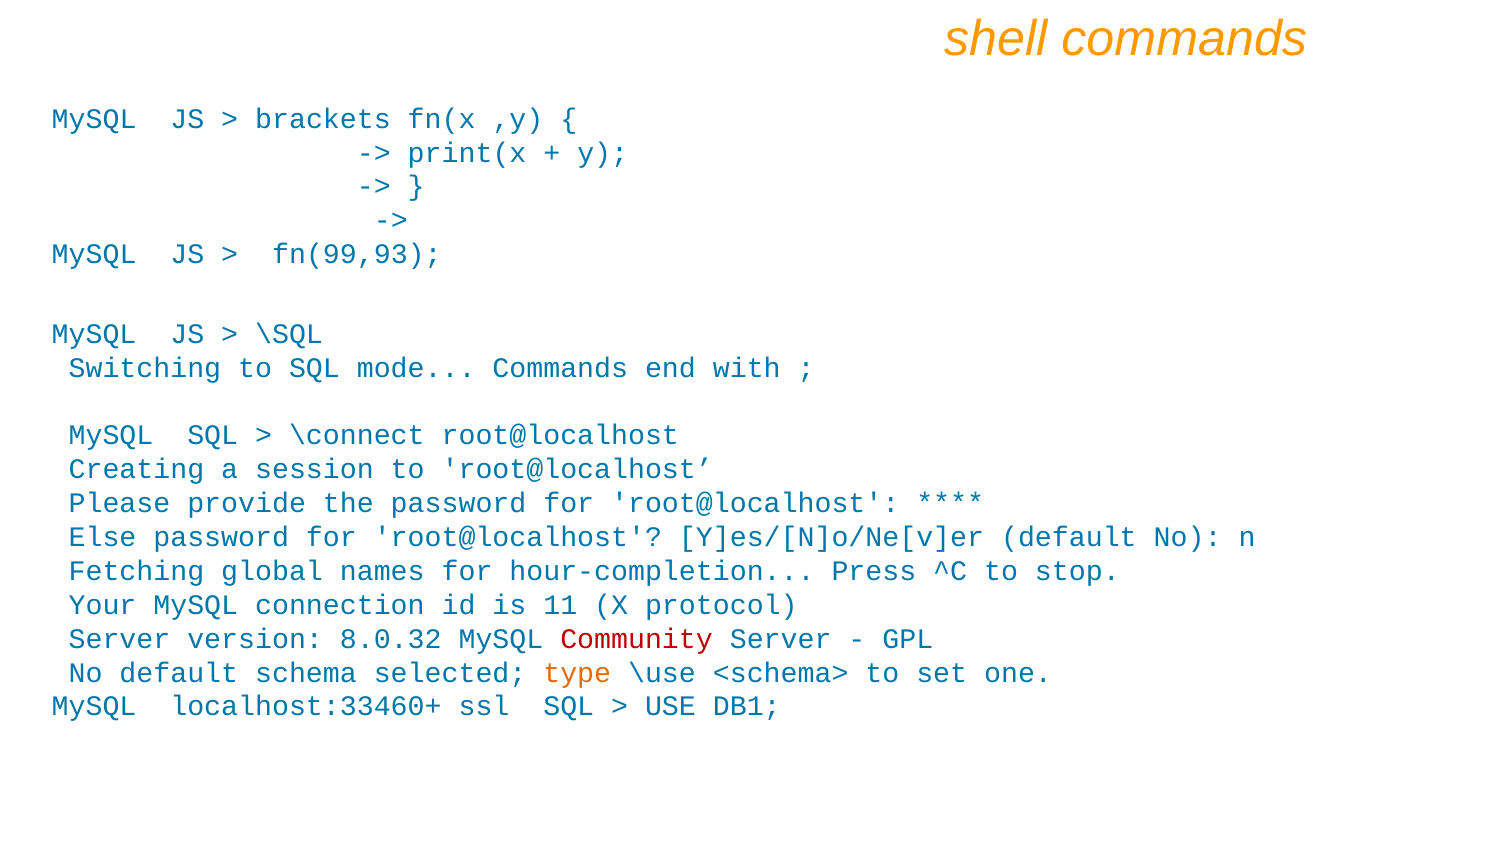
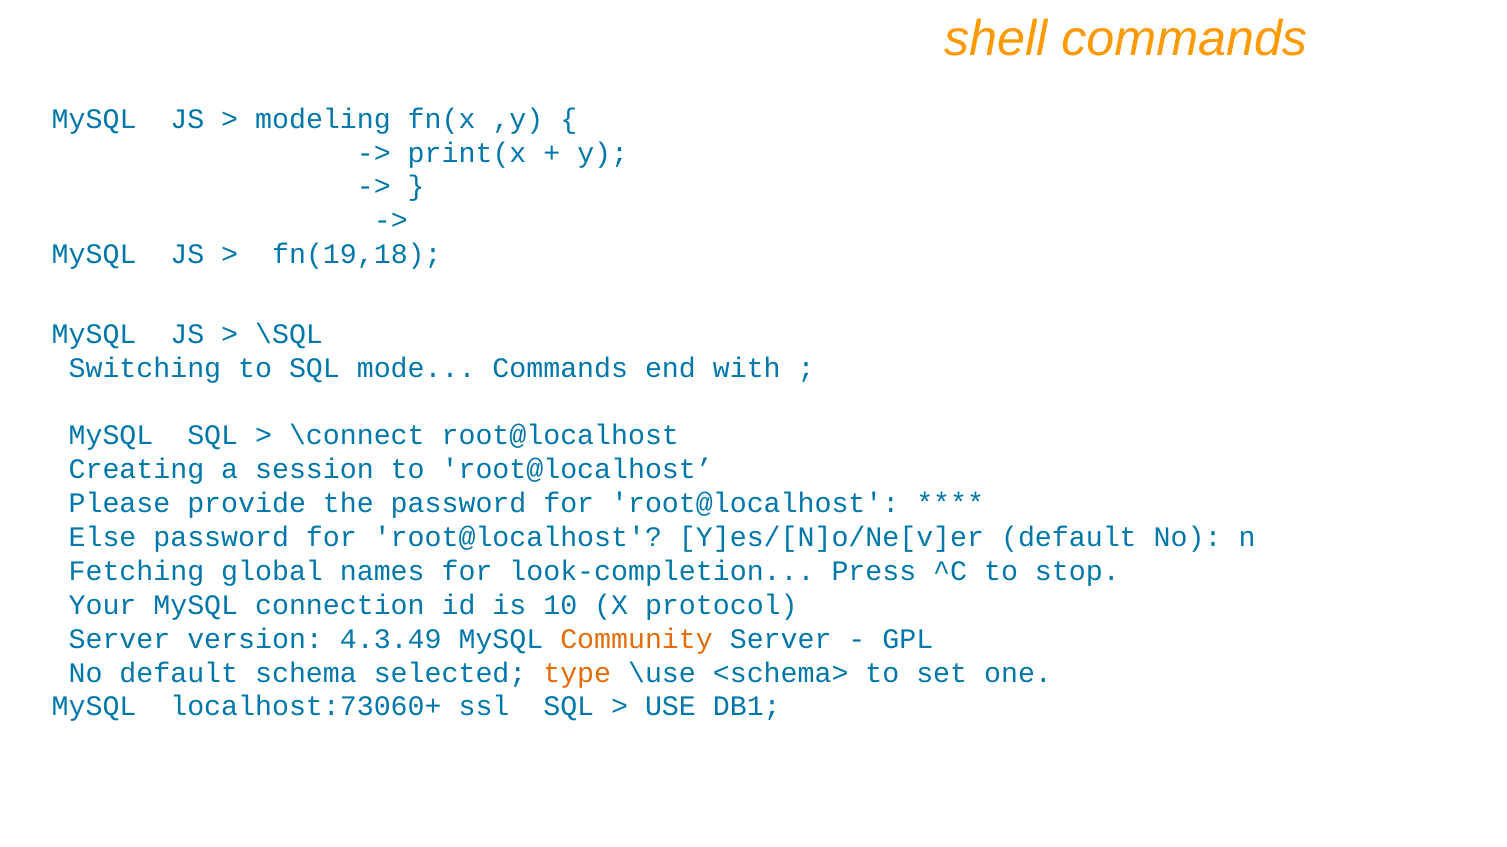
brackets: brackets -> modeling (323, 119)
fn(99,93: fn(99,93 -> fn(19,18 (357, 255)
hour-completion: hour-completion -> look-completion (662, 572)
11: 11 -> 10 (560, 605)
8.0.32: 8.0.32 -> 4.3.49 (391, 639)
Community colour: red -> orange (637, 639)
localhost:33460+: localhost:33460+ -> localhost:73060+ (306, 707)
